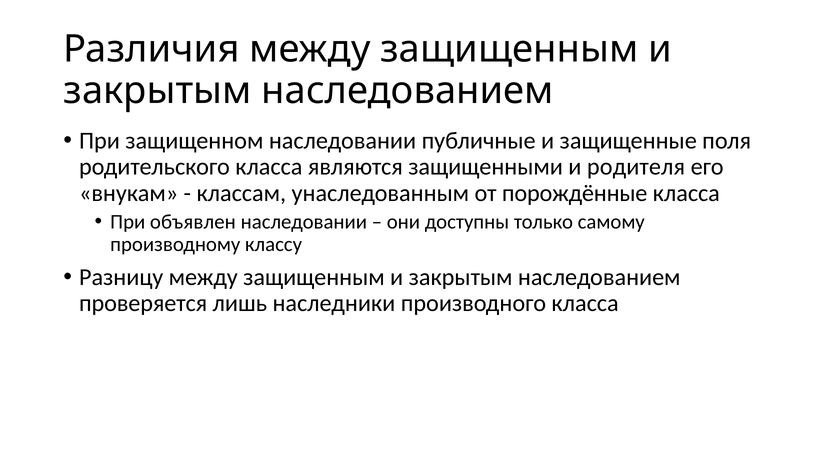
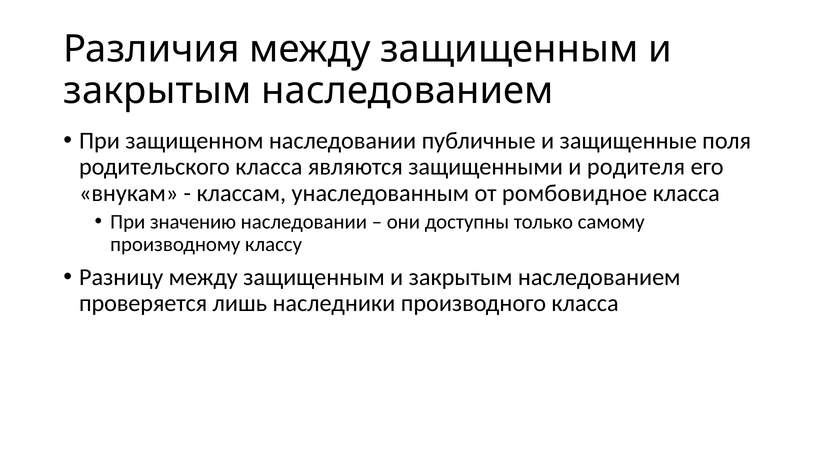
порождённые: порождённые -> ромбовидное (575, 193)
объявлен: объявлен -> значению (193, 222)
